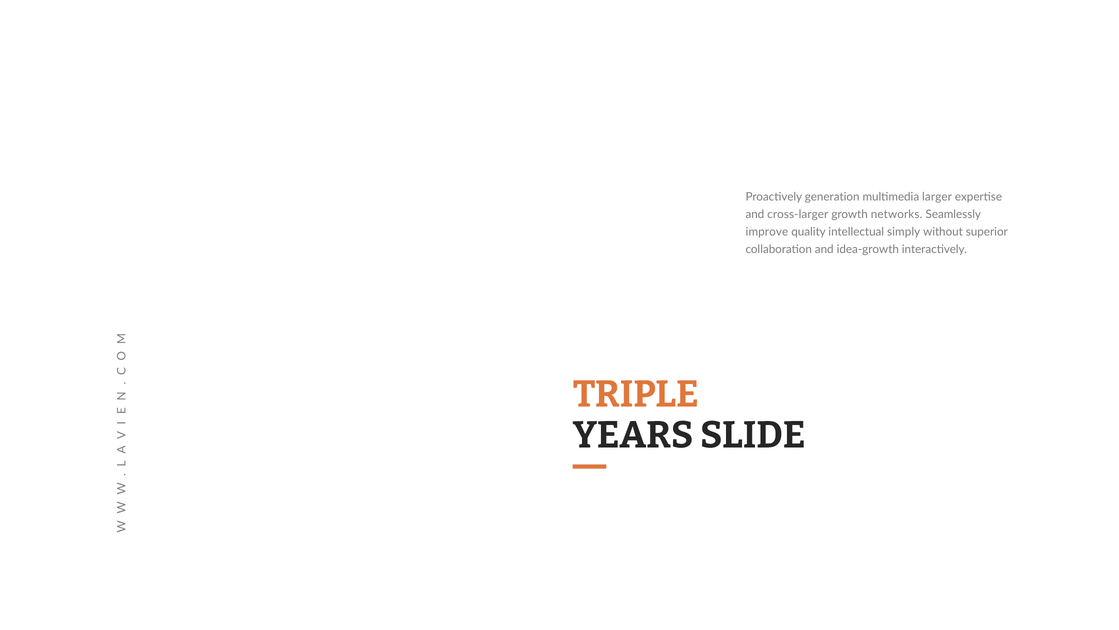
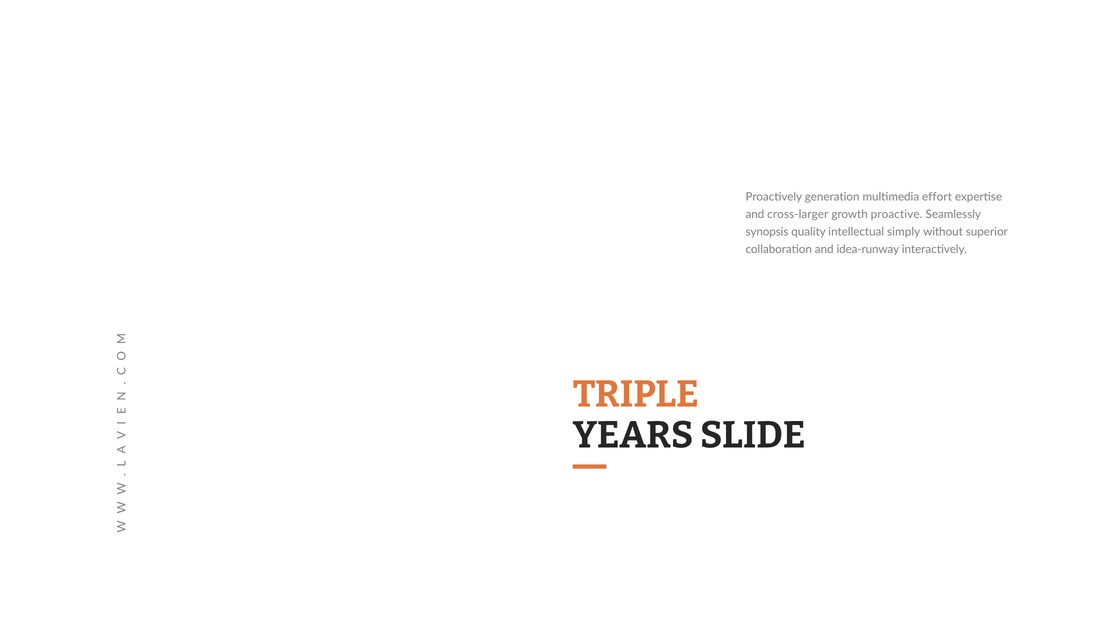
larger: larger -> effort (937, 197)
networks: networks -> proactive (897, 214)
improve: improve -> synopsis (767, 232)
idea-growth: idea-growth -> idea-runway (868, 249)
